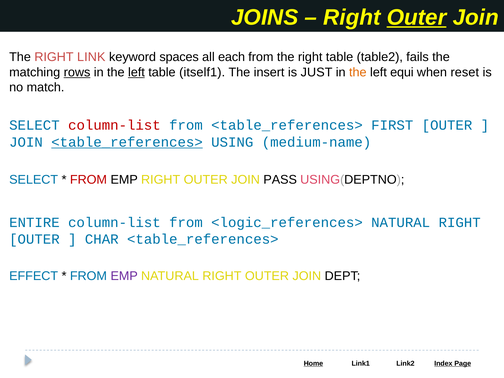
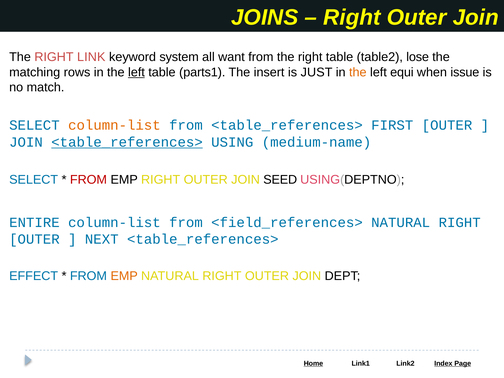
Outer underline: present -> none (417, 17)
spaces: spaces -> system (179, 57)
each: each -> want (232, 57)
fails: fails -> lose (418, 57)
rows underline: present -> none (77, 72)
itself1: itself1 -> parts1 (202, 72)
reset: reset -> issue (465, 72)
column-list colour: red -> orange (114, 125)
PASS: PASS -> SEED (280, 180)
<logic_references>: <logic_references> -> <field_references> (287, 222)
CHAR: CHAR -> NEXT (102, 239)
EMP colour: purple -> orange (124, 276)
